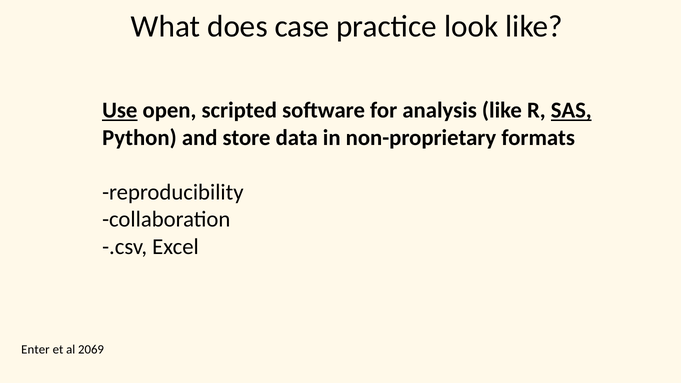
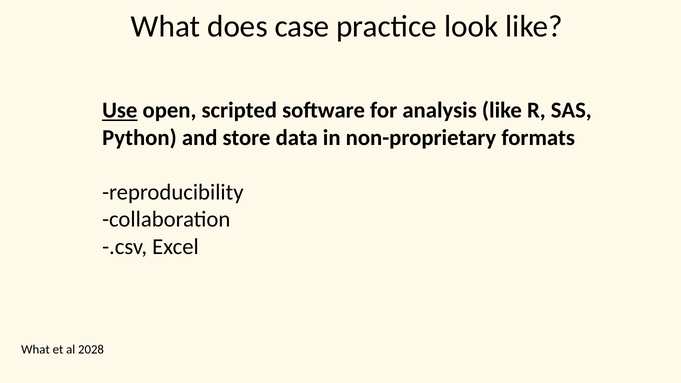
SAS underline: present -> none (571, 110)
Enter: Enter -> What (35, 350)
2069: 2069 -> 2028 (91, 350)
